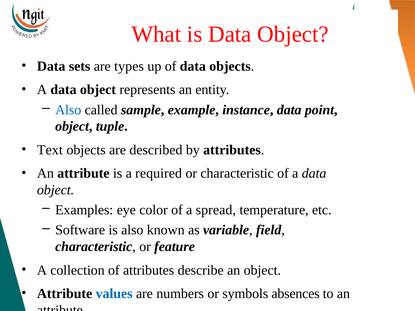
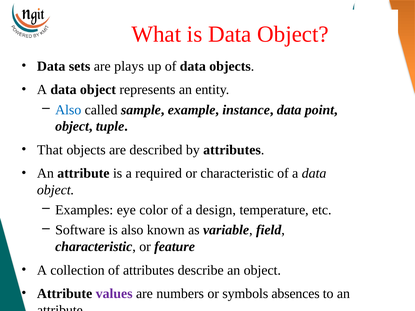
types: types -> plays (129, 66)
Text: Text -> That (50, 150)
spread: spread -> design (216, 210)
values colour: blue -> purple (114, 294)
